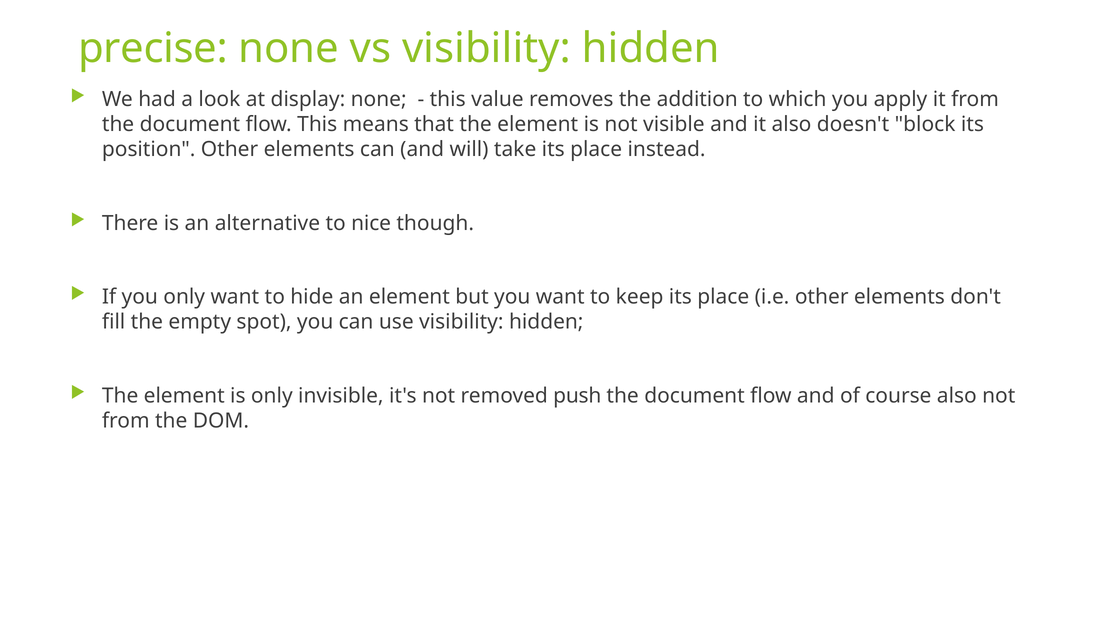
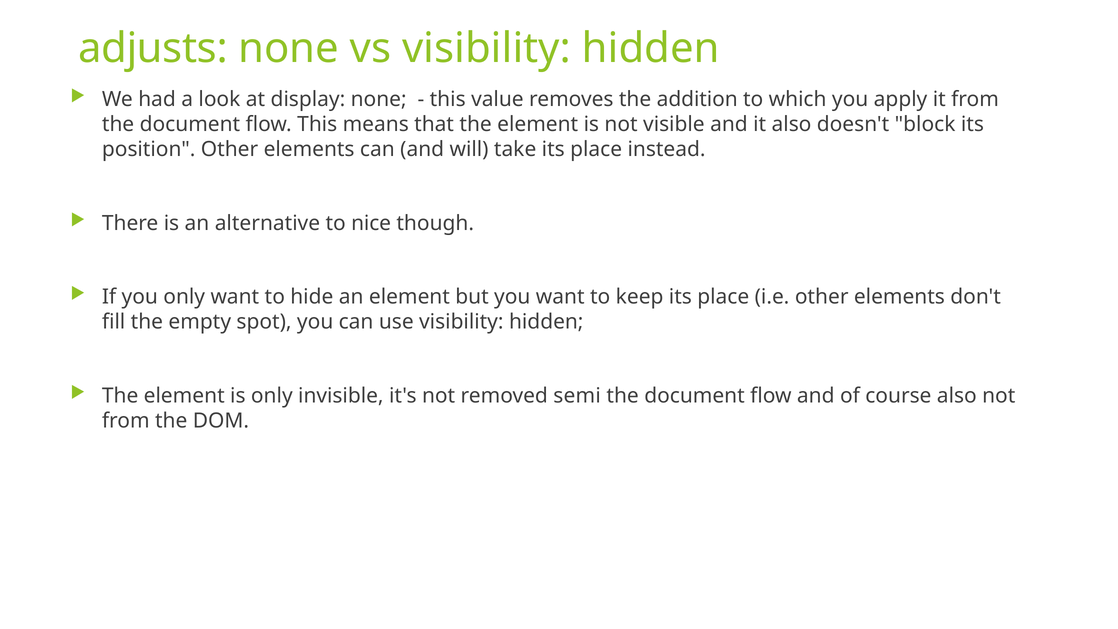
precise: precise -> adjusts (153, 48)
push: push -> semi (577, 396)
